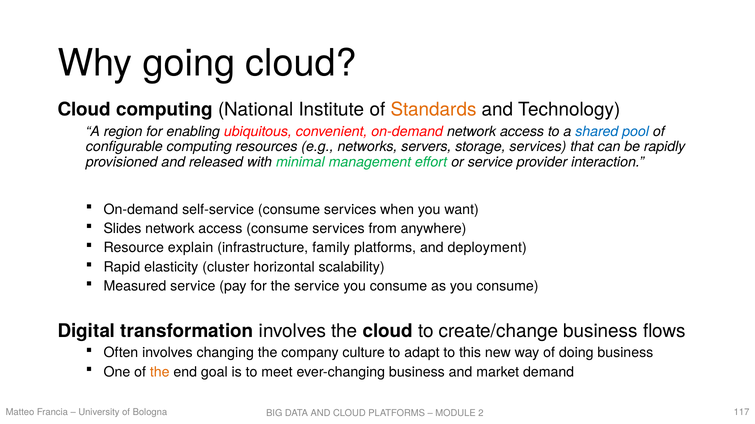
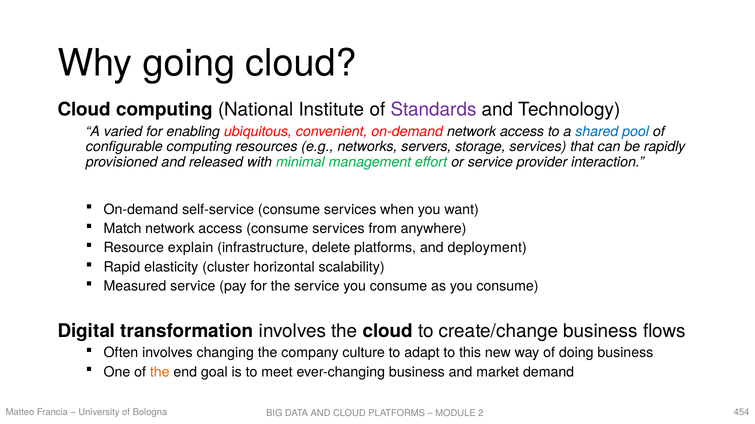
Standards colour: orange -> purple (434, 110)
region: region -> varied (123, 132)
Slides: Slides -> Match (122, 229)
family: family -> delete (331, 248)
117: 117 -> 454 (742, 413)
